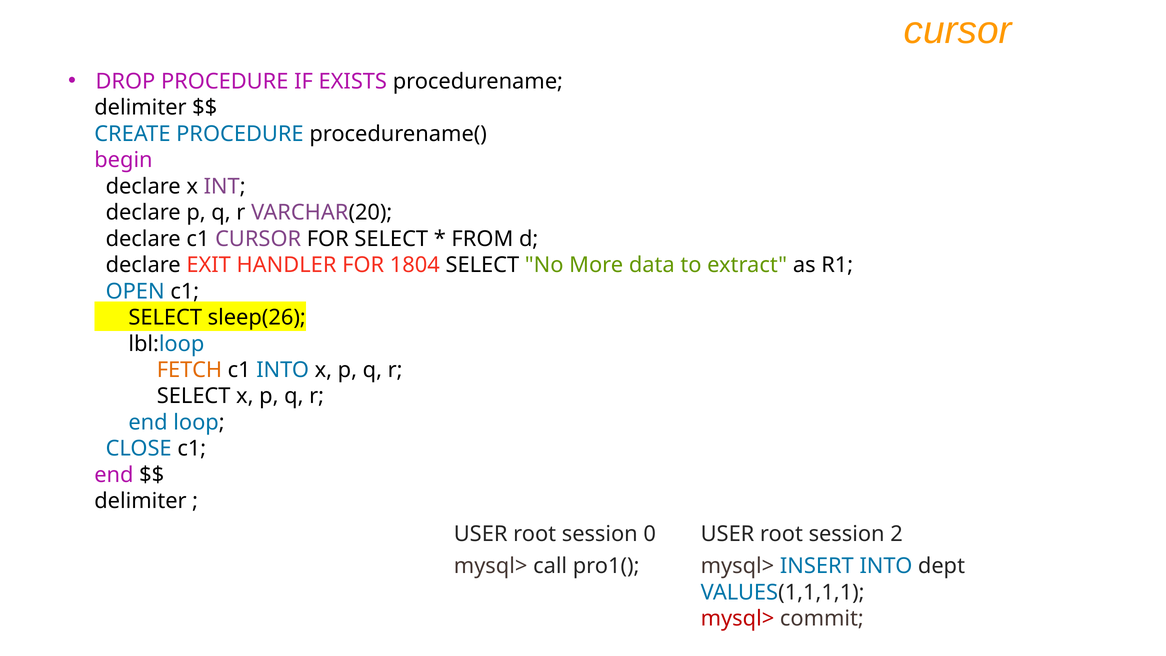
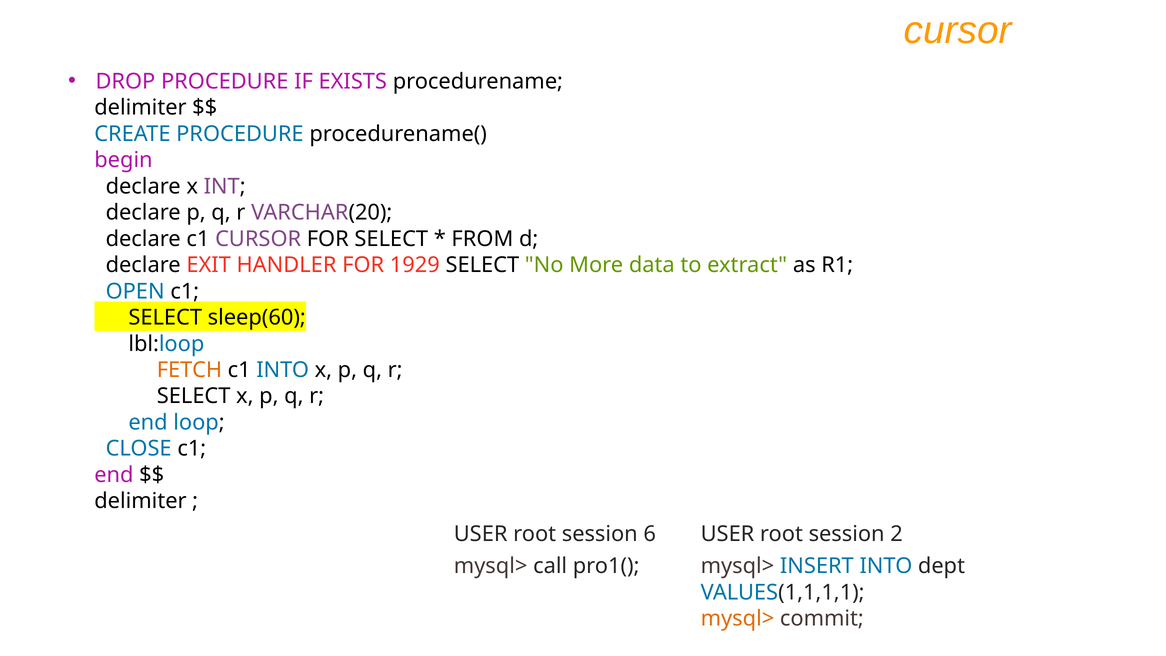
1804: 1804 -> 1929 (415, 265)
sleep(26: sleep(26 -> sleep(60 (257, 317)
0: 0 -> 6 (650, 534)
mysql> colour: red -> orange (737, 618)
